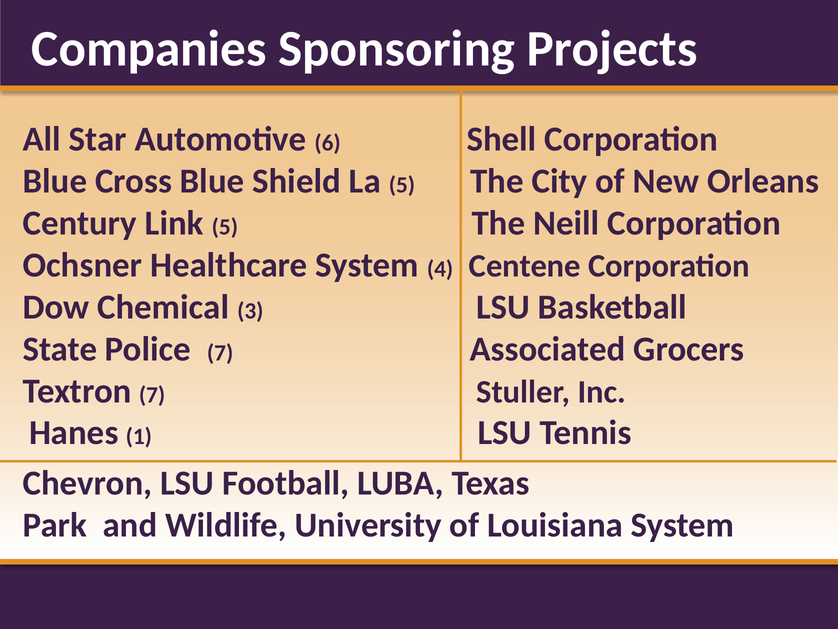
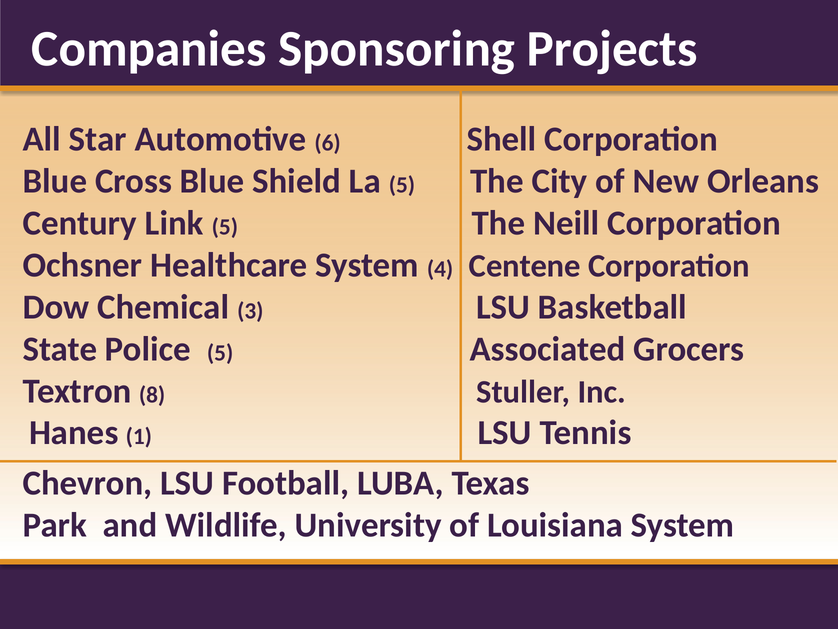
Police 7: 7 -> 5 (220, 353)
Textron 7: 7 -> 8 (152, 395)
